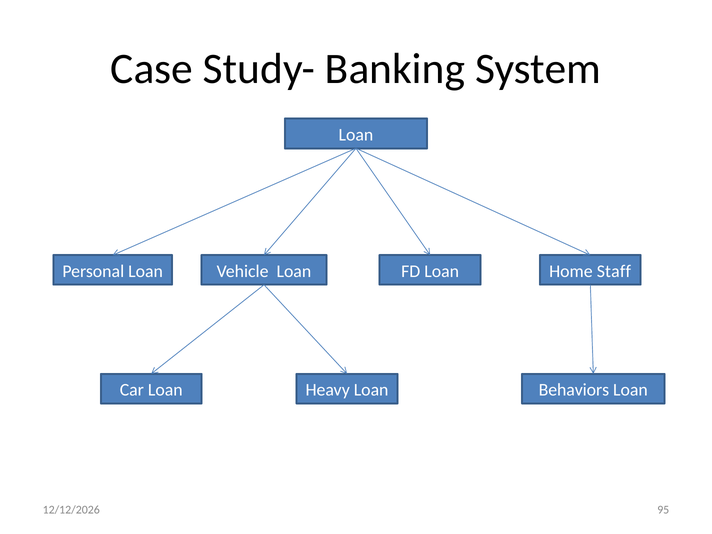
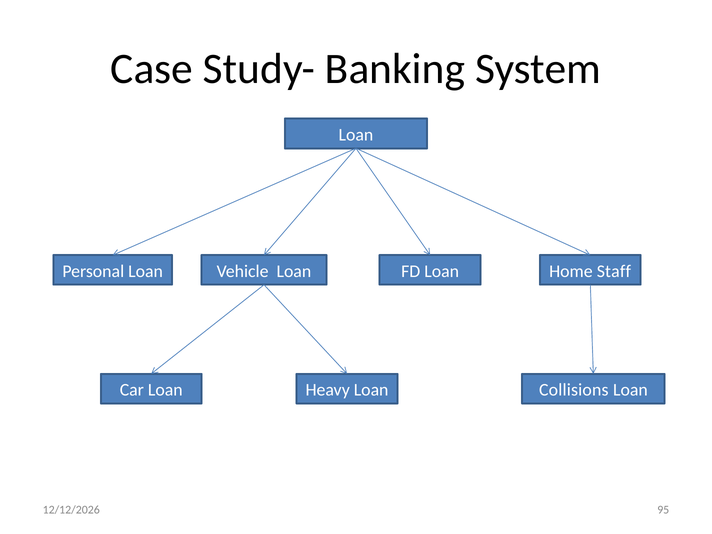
Behaviors: Behaviors -> Collisions (574, 390)
